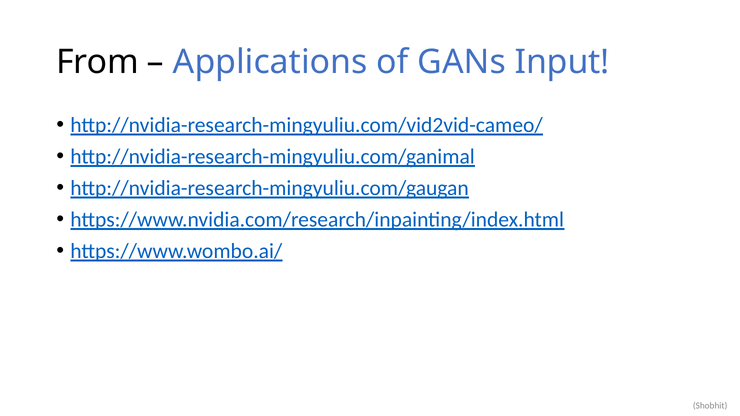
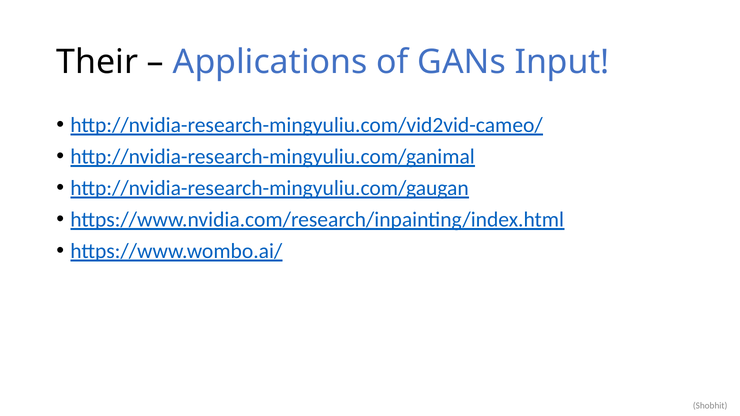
From: From -> Their (97, 62)
